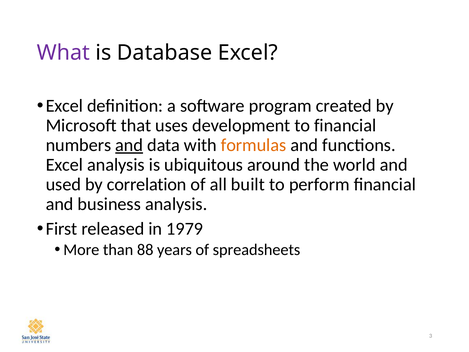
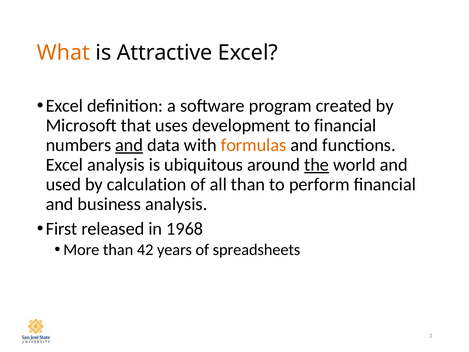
What colour: purple -> orange (63, 53)
Database: Database -> Attractive (165, 53)
the underline: none -> present (317, 165)
correlation: correlation -> calculation (147, 184)
all built: built -> than (248, 184)
1979: 1979 -> 1968 (185, 229)
88: 88 -> 42 (145, 250)
